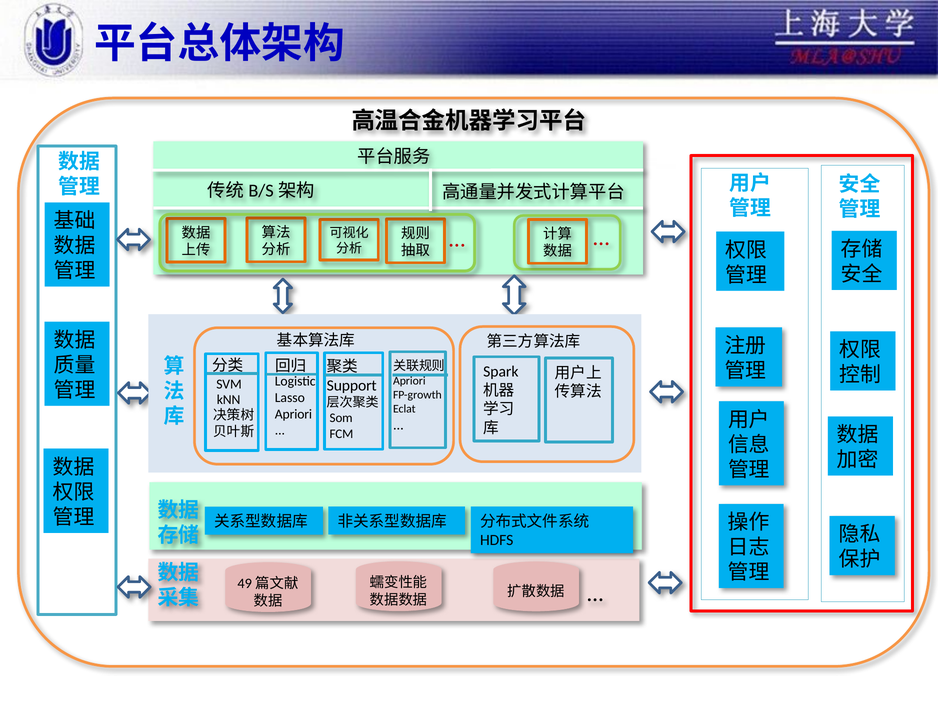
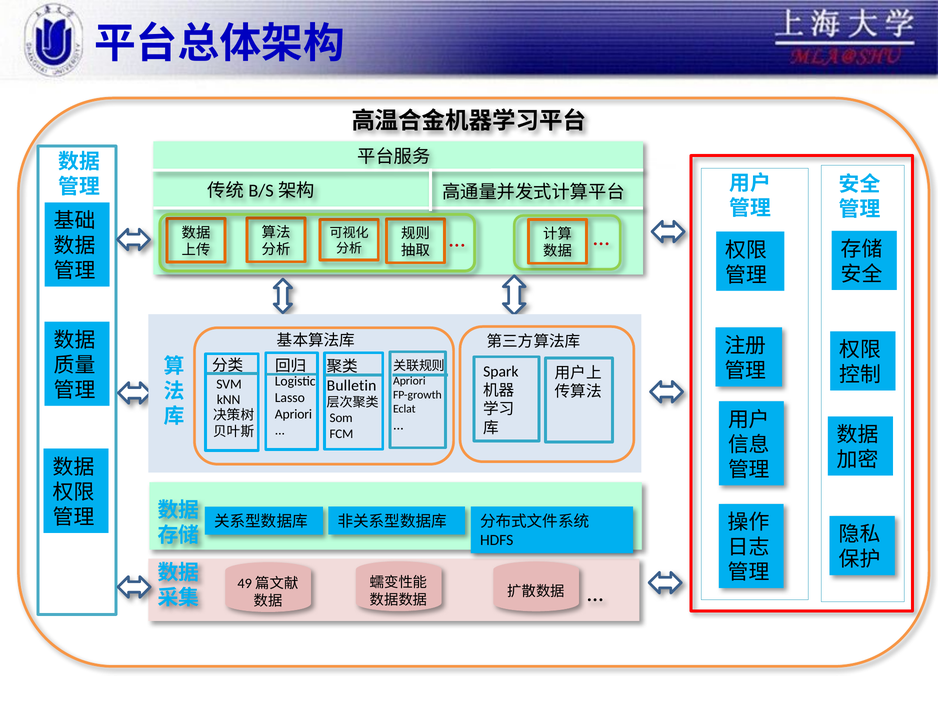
Support: Support -> Bulletin (352, 386)
